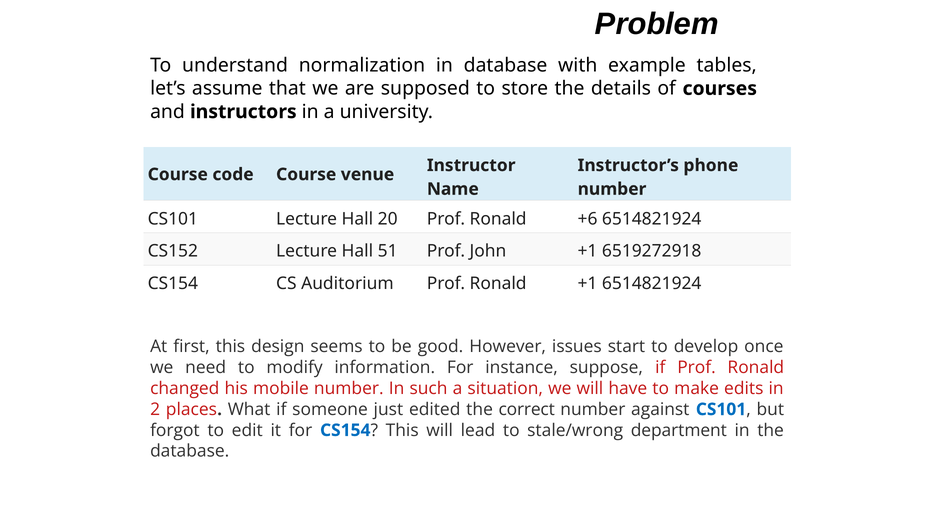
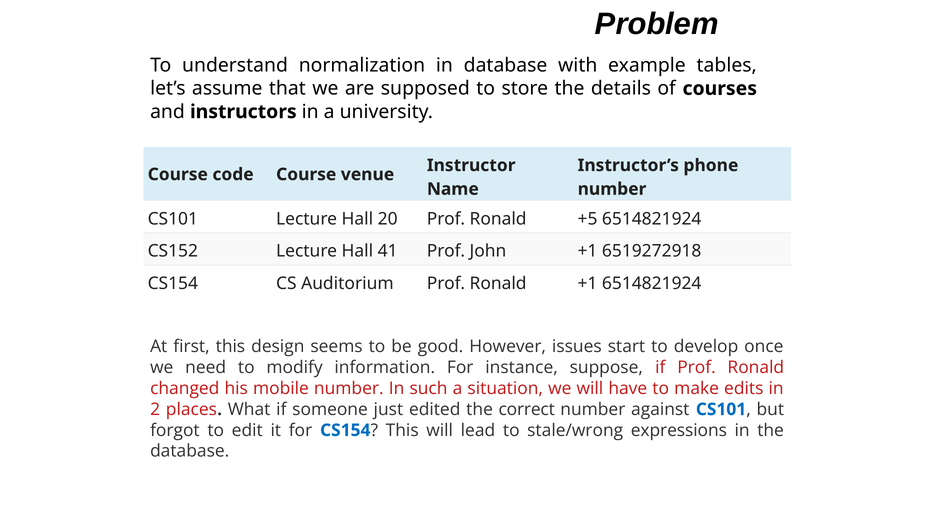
+6: +6 -> +5 (588, 219)
51: 51 -> 41 (388, 251)
department: department -> expressions (679, 431)
